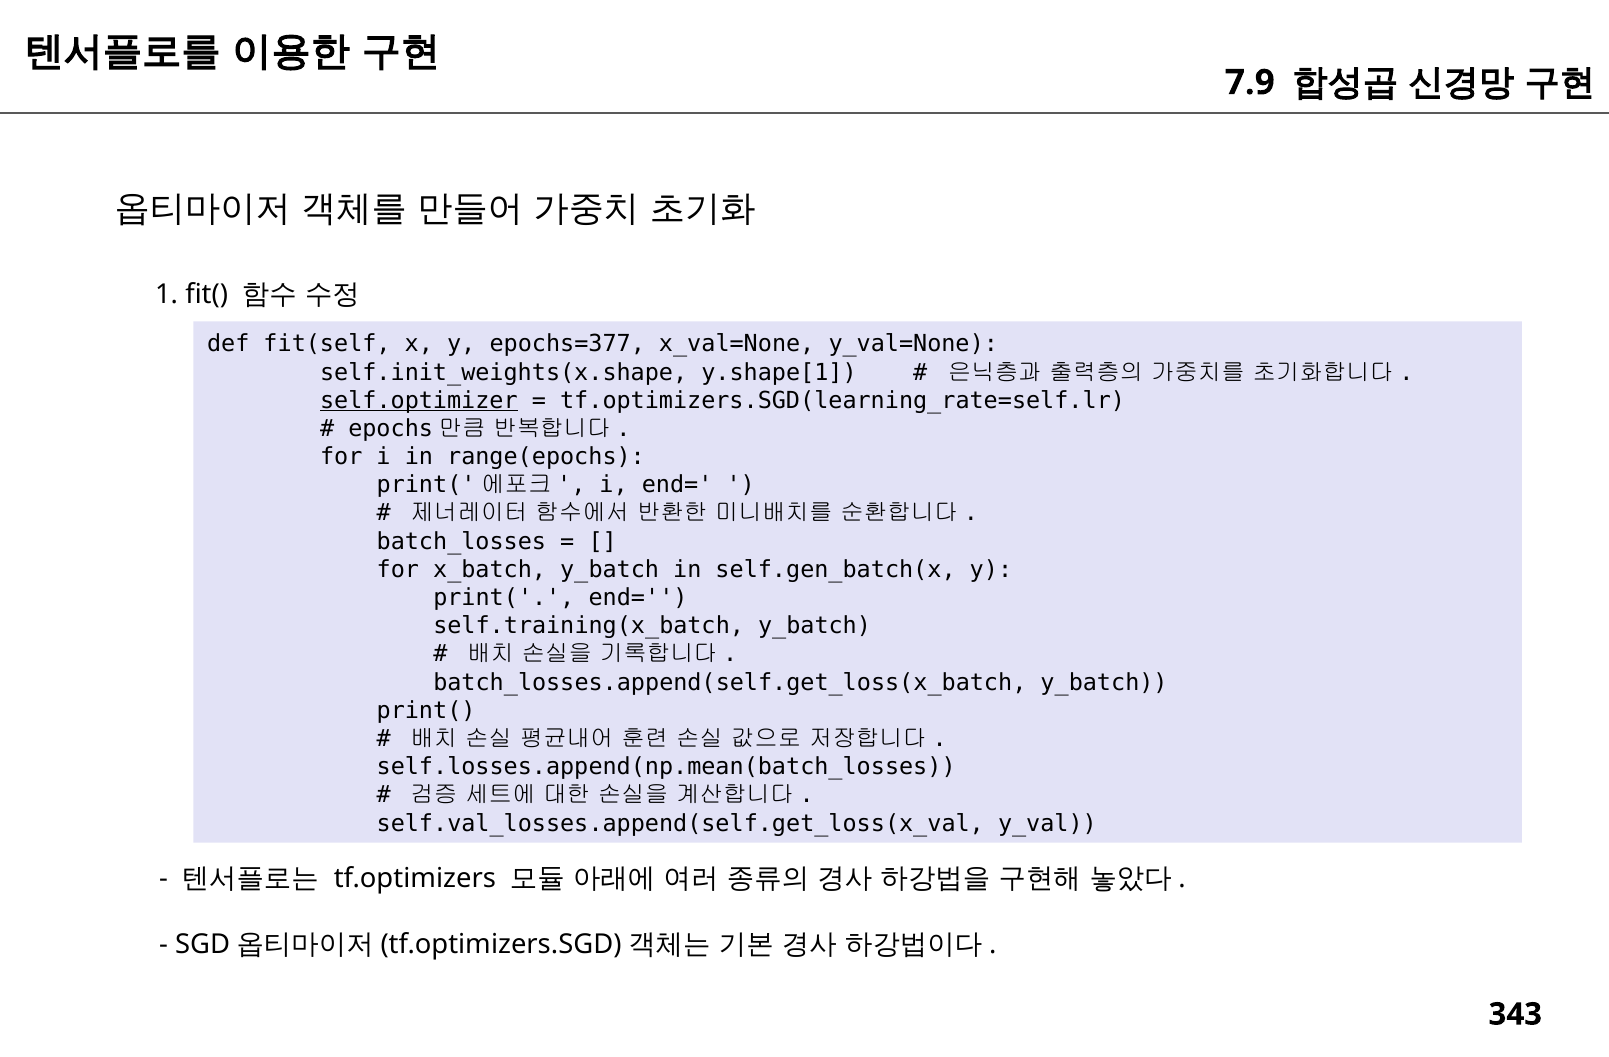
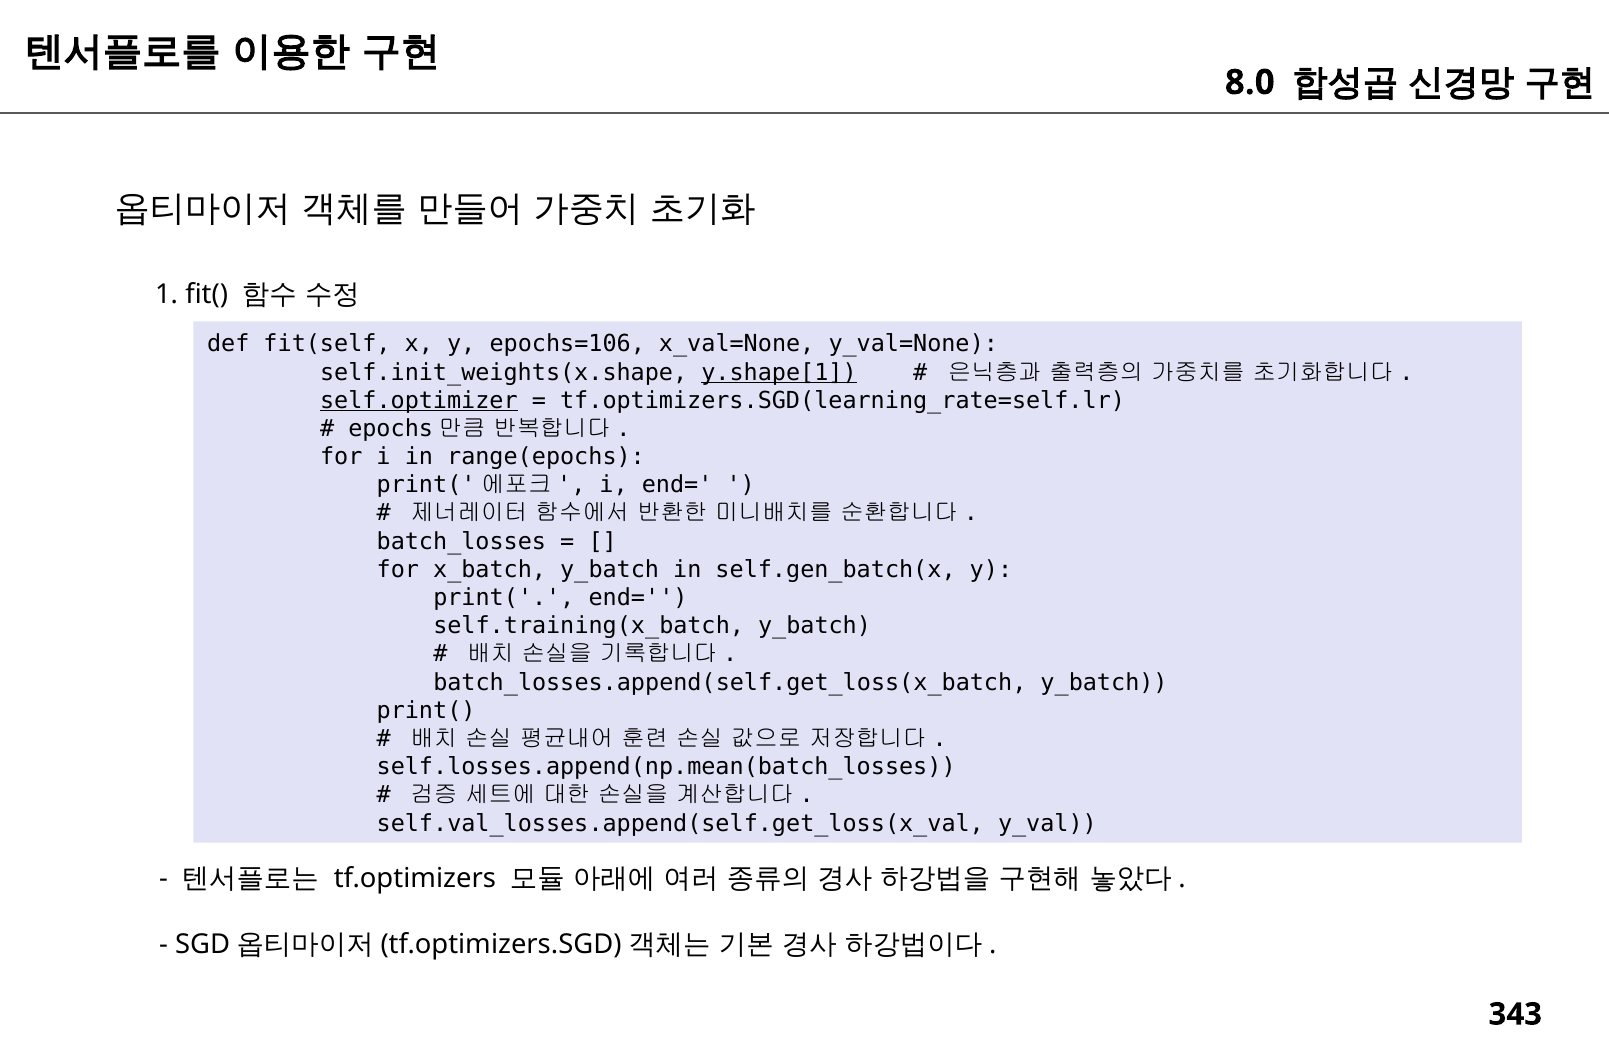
7.9: 7.9 -> 8.0 (1250, 82)
epochs=377: epochs=377 -> epochs=106 (567, 344)
y.shape[1 underline: none -> present (779, 372)
